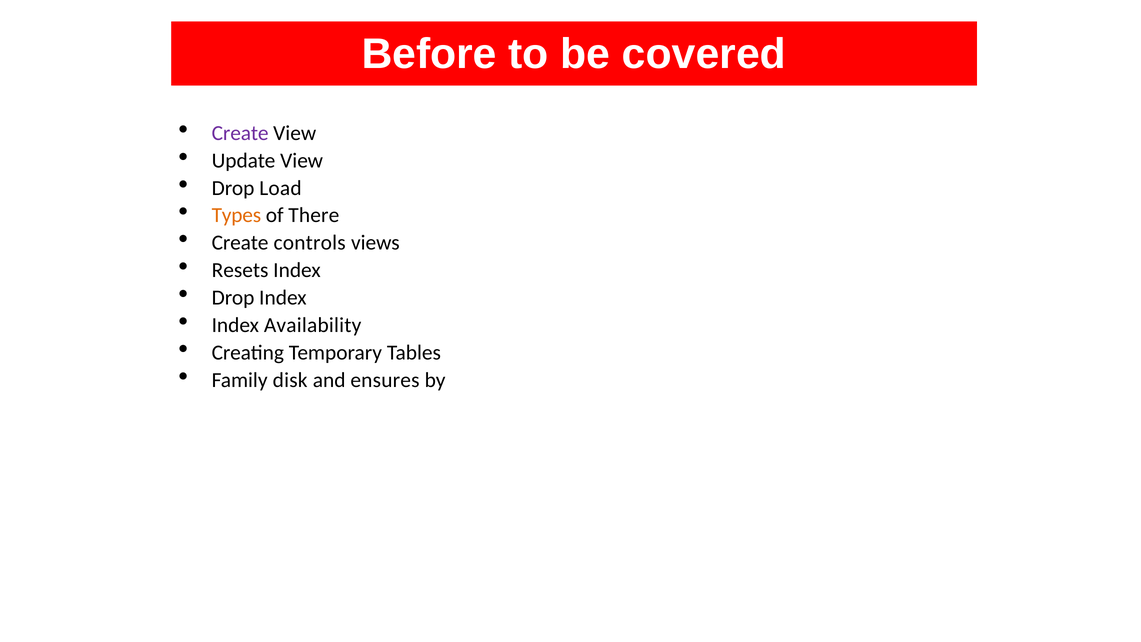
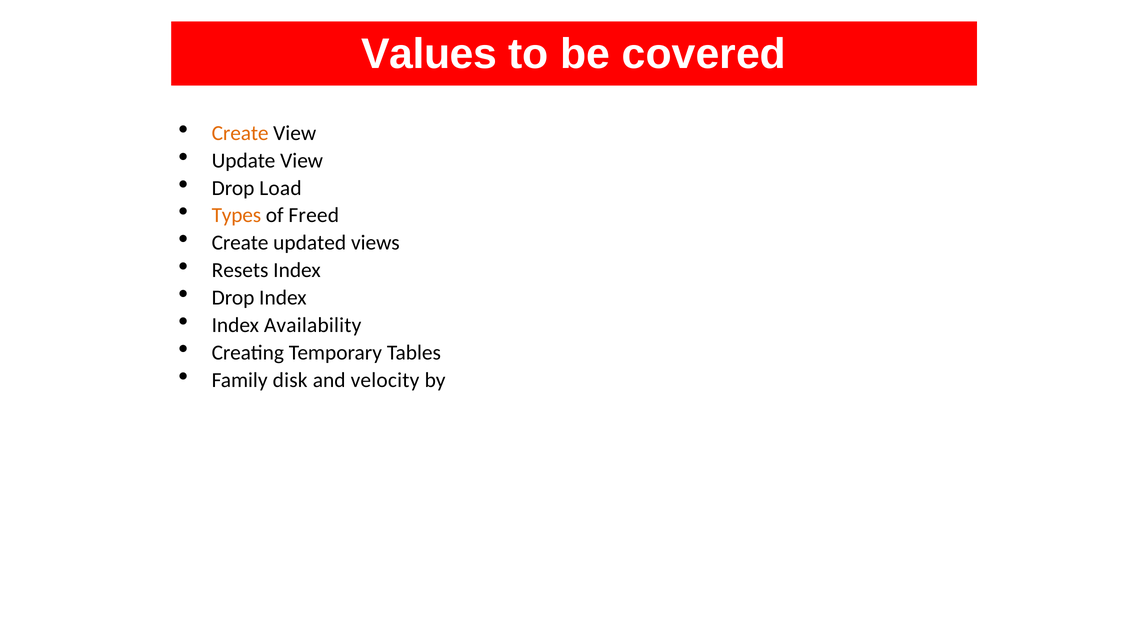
Before: Before -> Values (429, 54)
Create colour: purple -> orange (240, 133)
There: There -> Freed (314, 215)
controls: controls -> updated (310, 243)
ensures: ensures -> velocity (385, 380)
